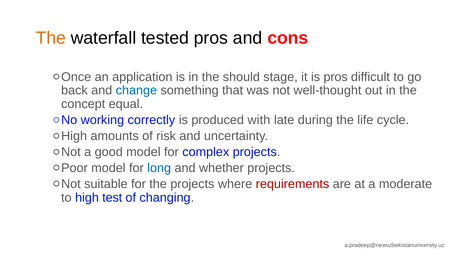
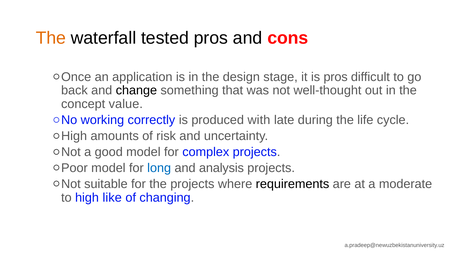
should: should -> design (241, 77)
change colour: blue -> black (136, 90)
equal: equal -> value (126, 104)
whether: whether -> analysis (221, 168)
requirements colour: red -> black (292, 184)
test: test -> like (112, 197)
